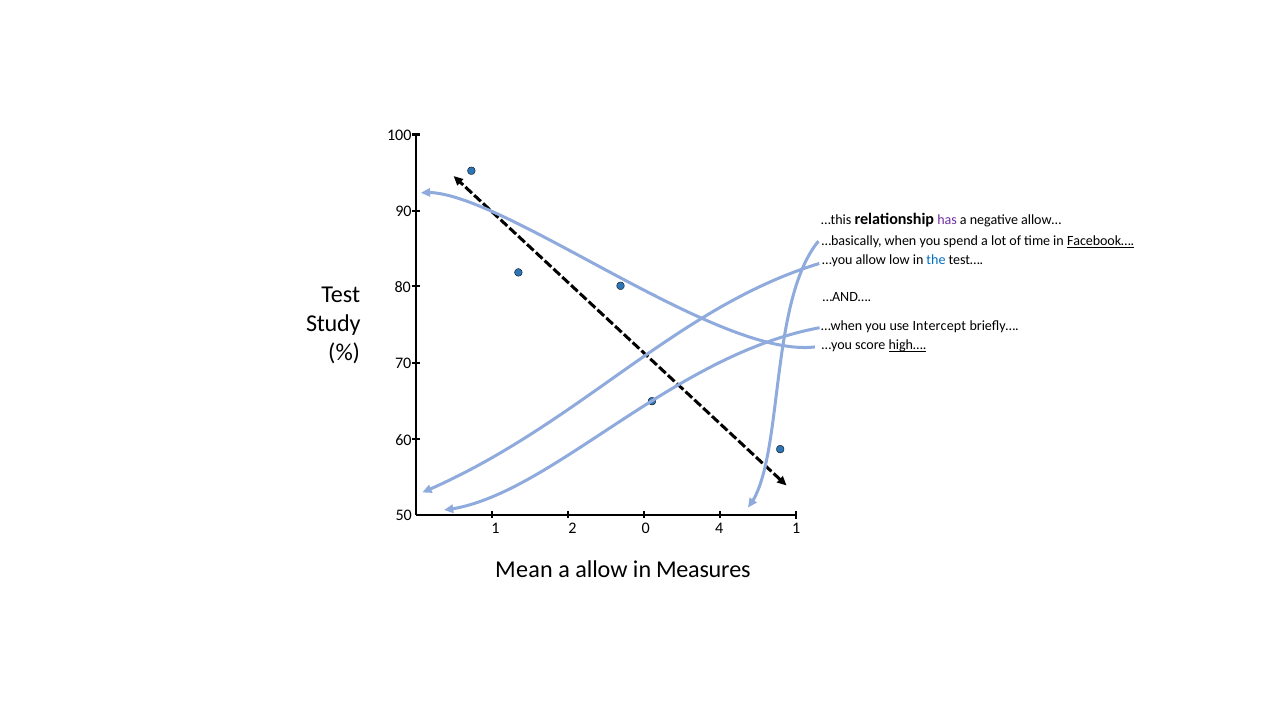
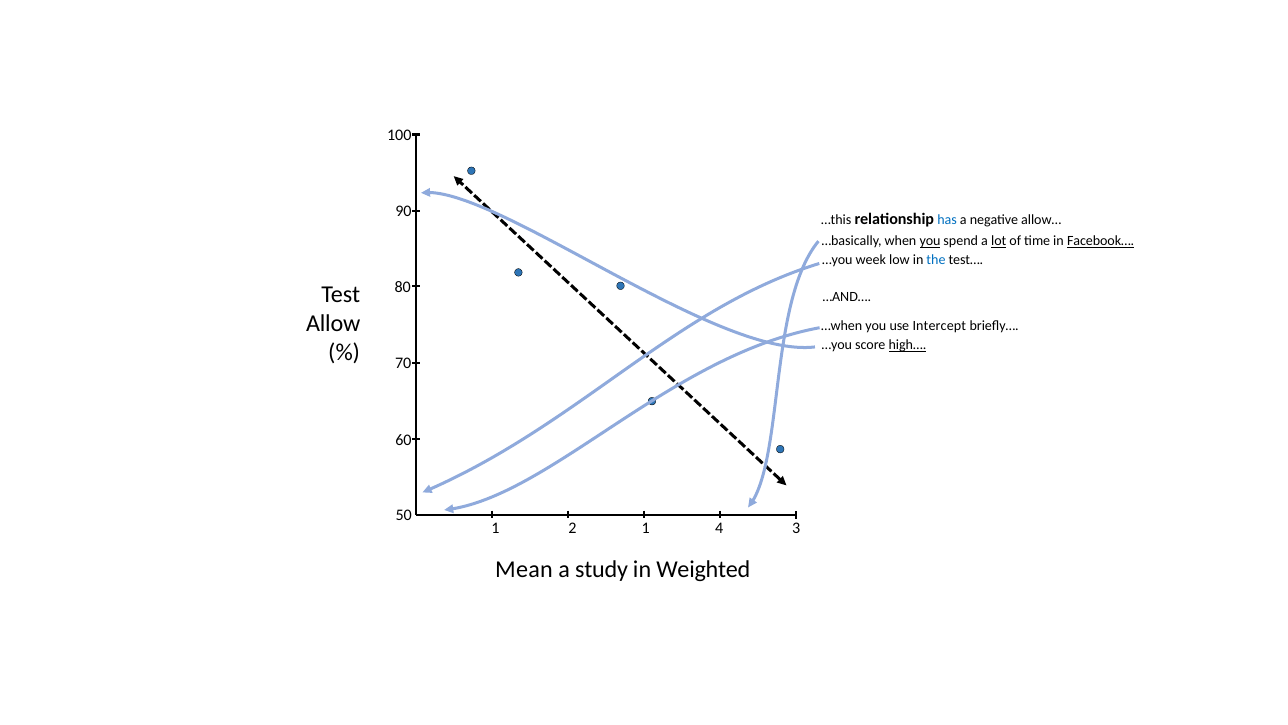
has colour: purple -> blue (947, 220)
you underline: none -> present (930, 241)
lot underline: none -> present (999, 241)
…you allow: allow -> week (871, 260)
Study: Study -> Allow (333, 324)
2 0: 0 -> 1 (646, 527)
4 1: 1 -> 3 (796, 527)
a allow: allow -> study (602, 569)
Measures: Measures -> Weighted (703, 569)
